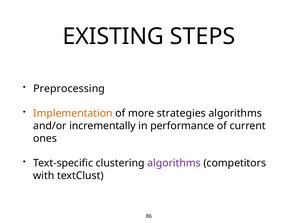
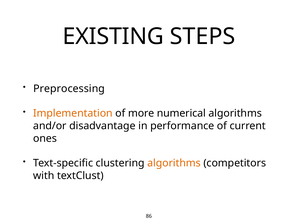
strategies: strategies -> numerical (181, 114)
incrementally: incrementally -> disadvantage (102, 126)
algorithms colour: purple -> orange (174, 164)
